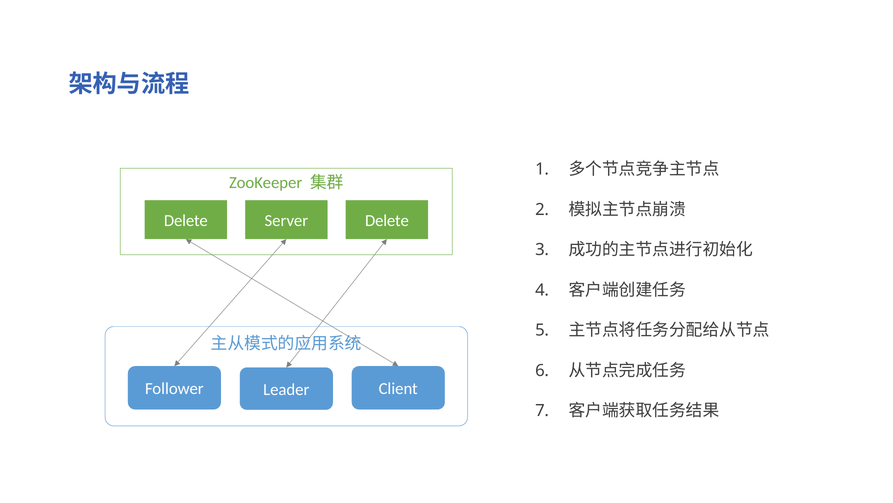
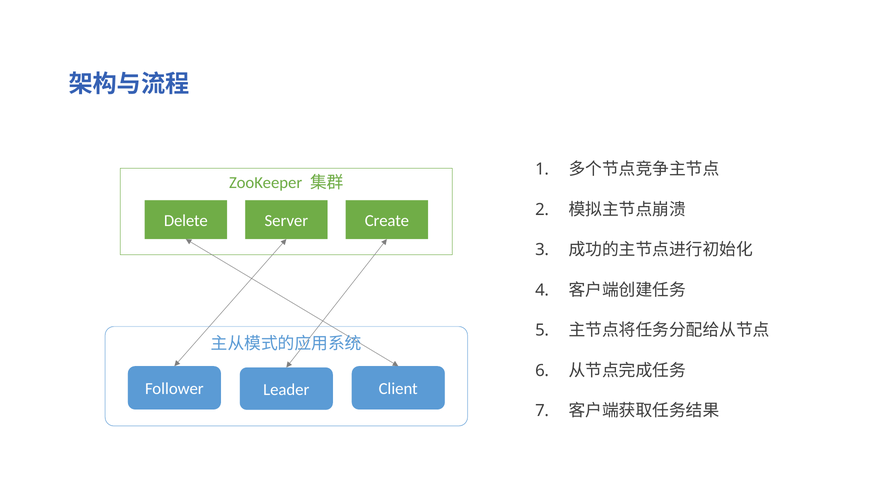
Server Delete: Delete -> Create (387, 220)
